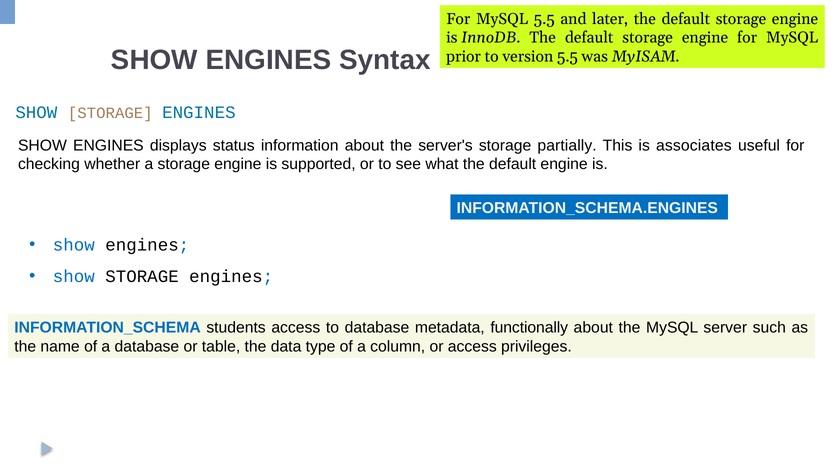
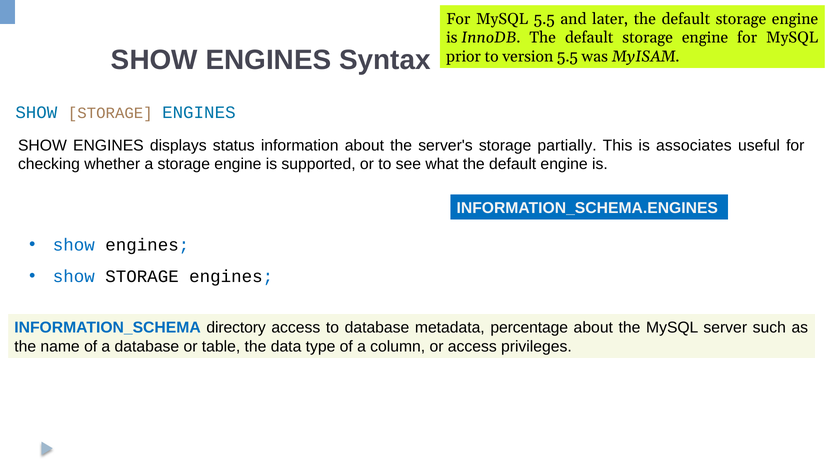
students: students -> directory (236, 328)
functionally: functionally -> percentage (529, 328)
